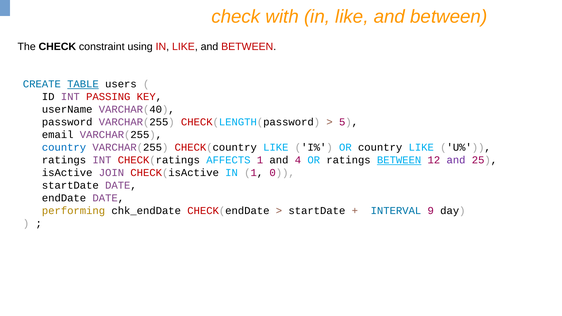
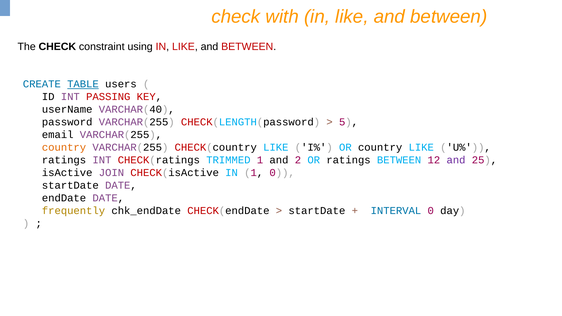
country colour: blue -> orange (64, 147)
AFFECTS: AFFECTS -> TRIMMED (228, 160)
4: 4 -> 2 (298, 160)
BETWEEN underline: present -> none (399, 160)
performing: performing -> frequently (73, 211)
INTERVAL 9: 9 -> 0 (431, 211)
